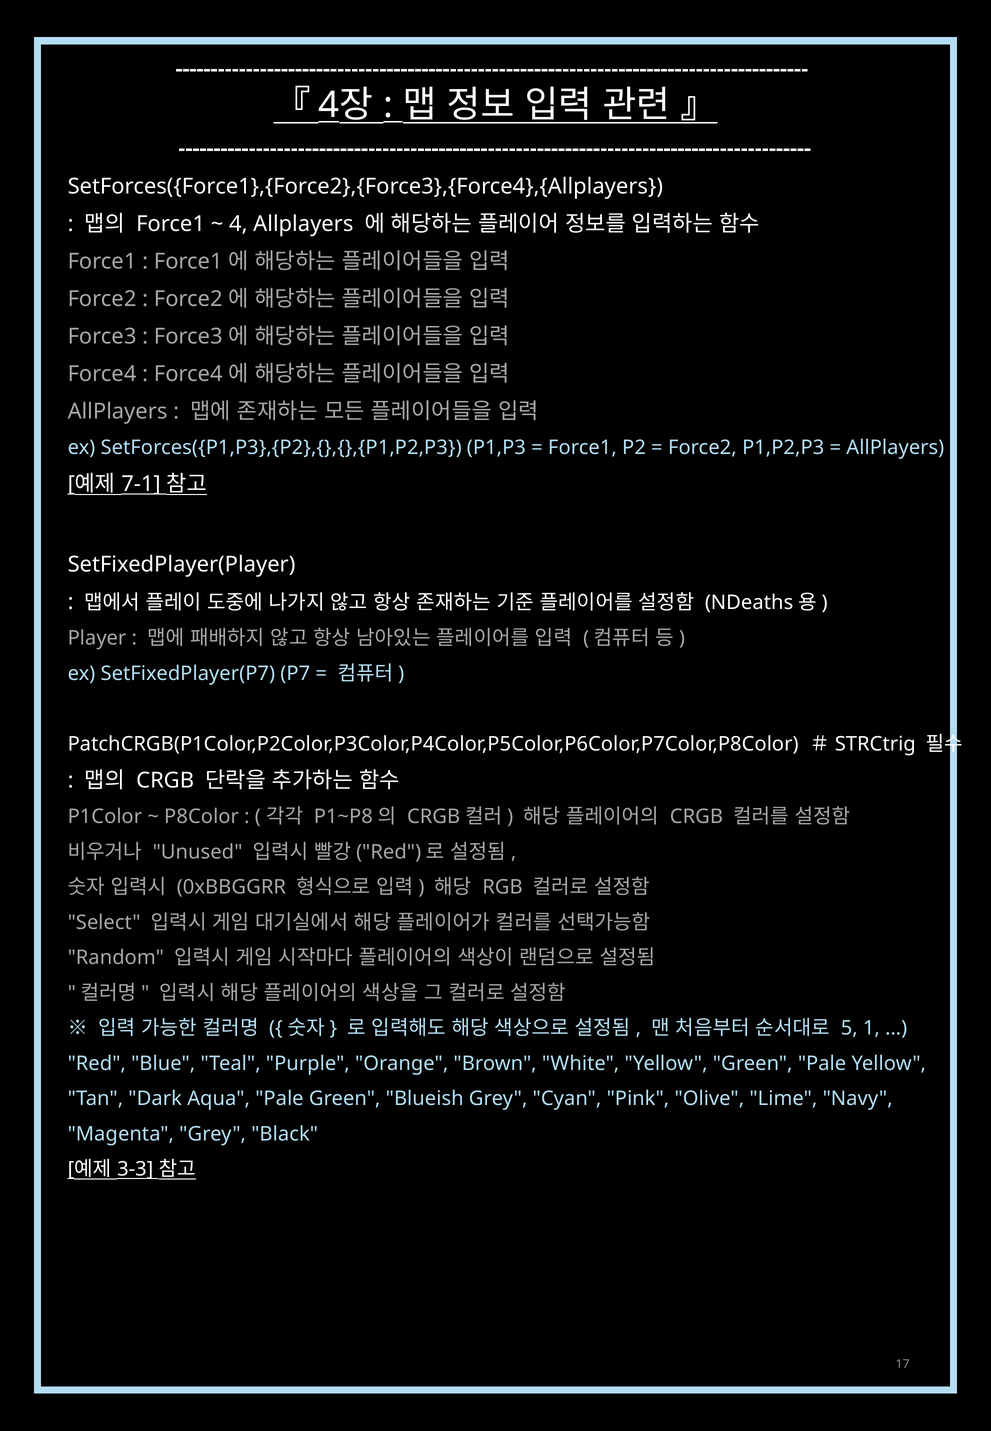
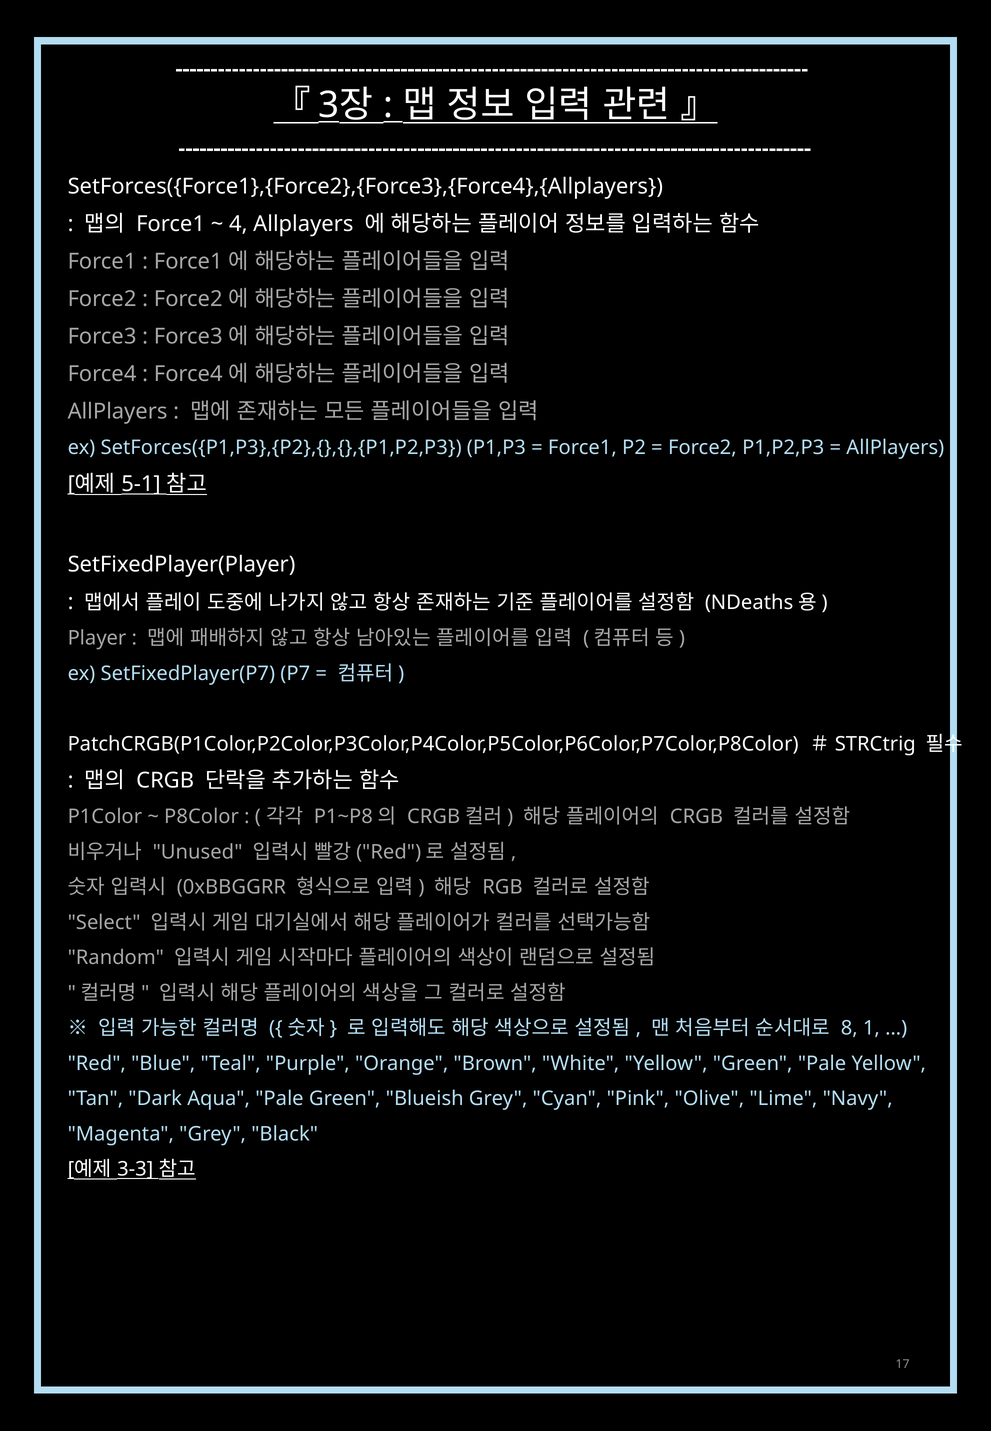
4: 4 -> 3 (329, 105)
7-1: 7-1 -> 5-1 (141, 484)
5: 5 -> 8 (849, 1029)
